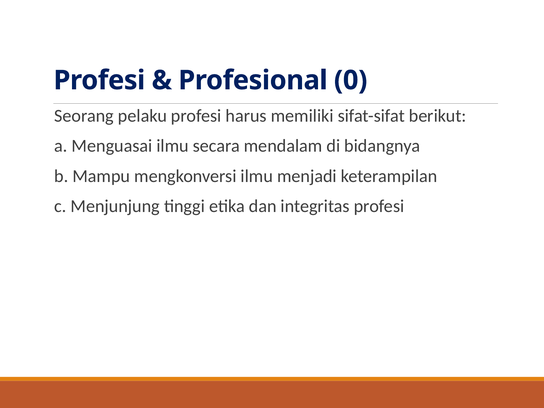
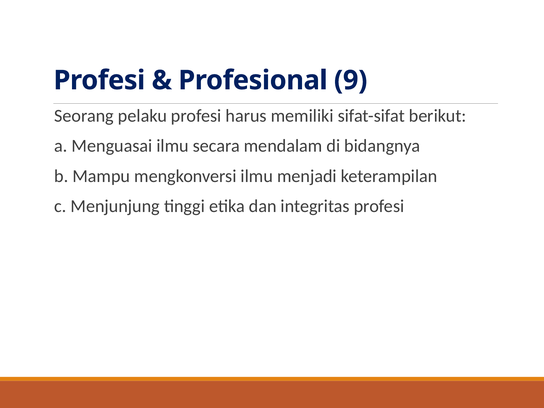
0: 0 -> 9 (351, 80)
